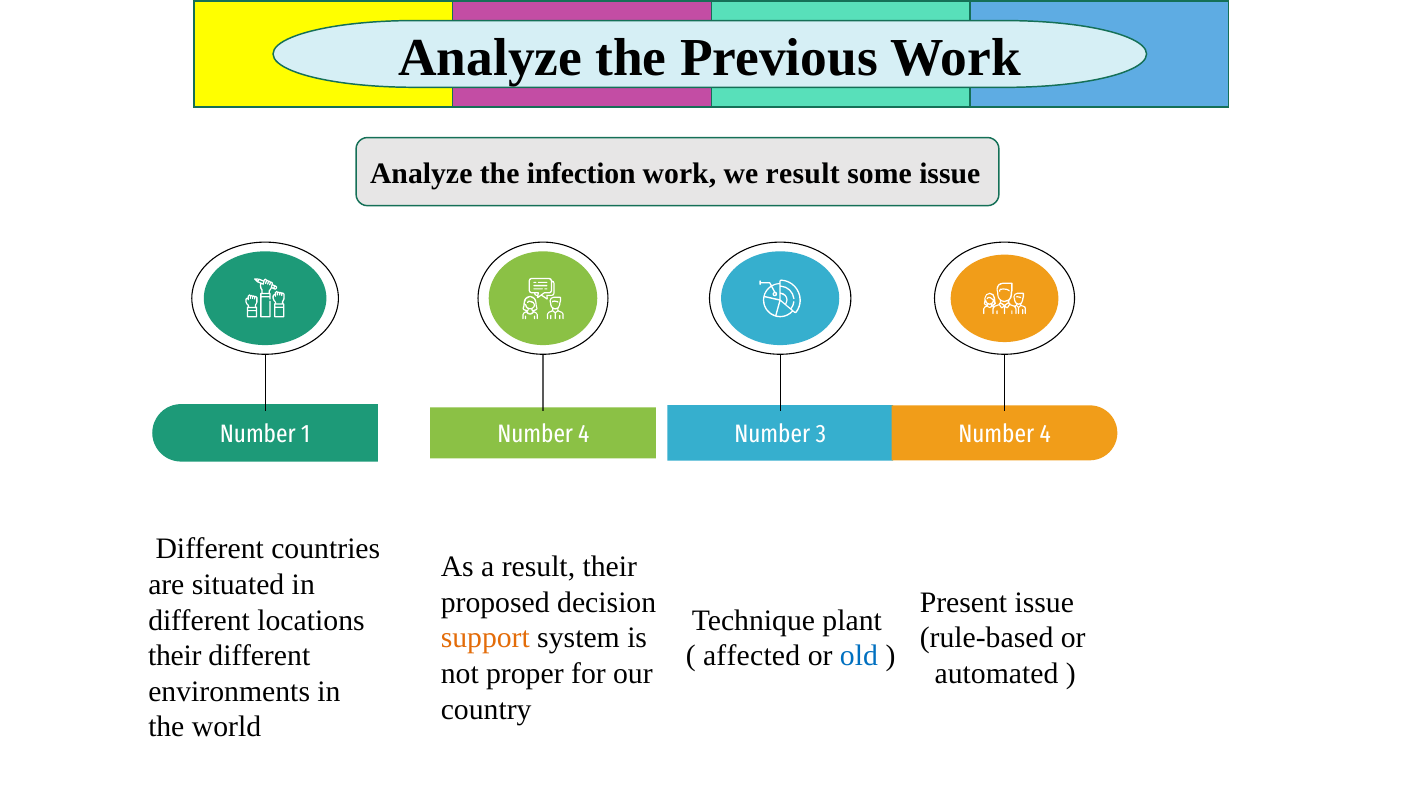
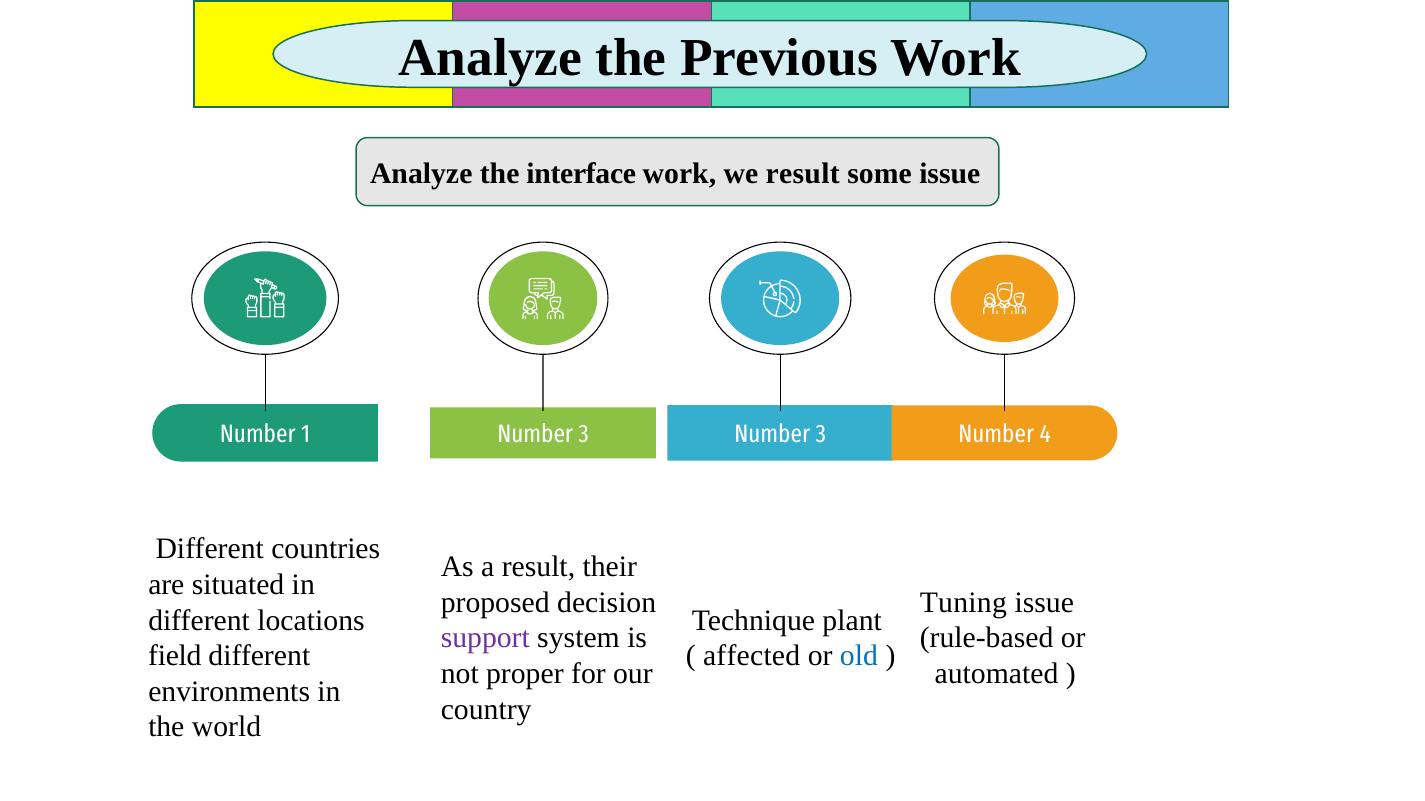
infection: infection -> interface (581, 174)
4: 4 -> 3 (584, 435)
Present: Present -> Tuning (963, 603)
support colour: orange -> purple (485, 639)
their: their -> field (175, 656)
